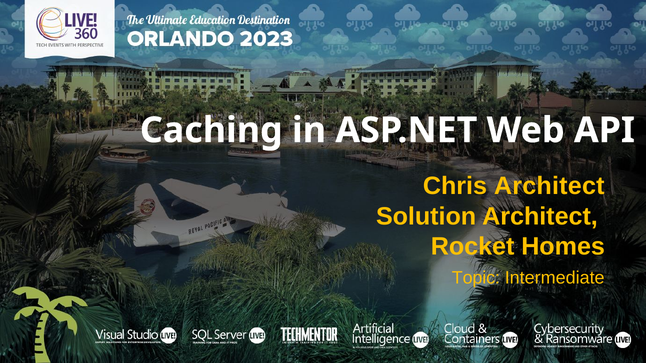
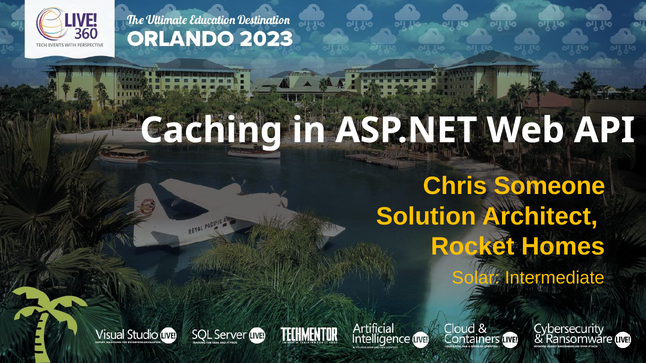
Chris Architect: Architect -> Someone (549, 186)
Topic: Topic -> Solar (476, 278)
